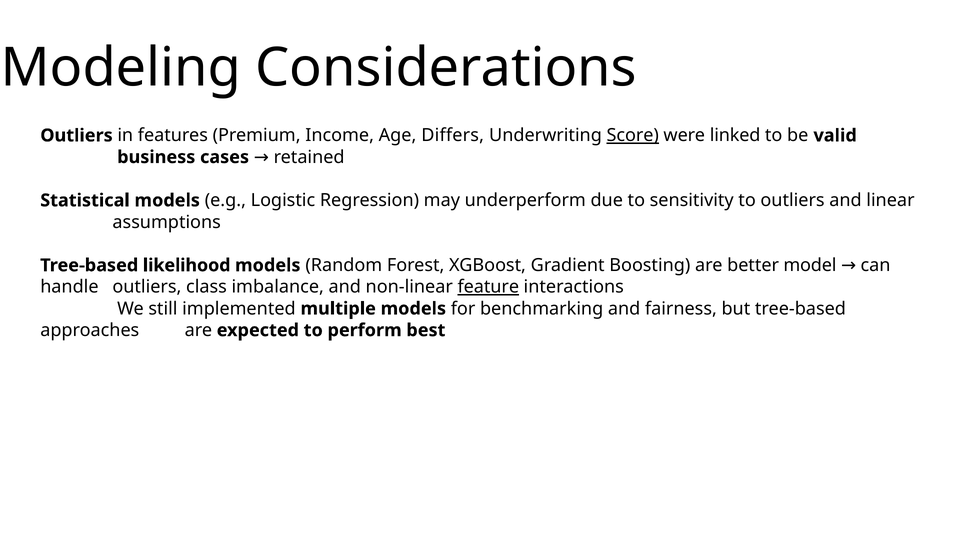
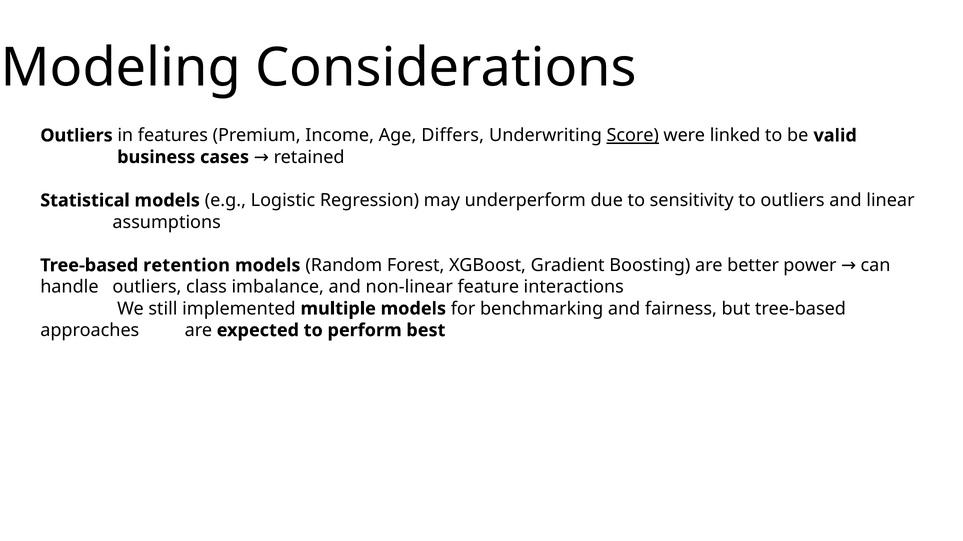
likelihood: likelihood -> retention (187, 266)
model: model -> power (810, 266)
feature underline: present -> none (488, 287)
